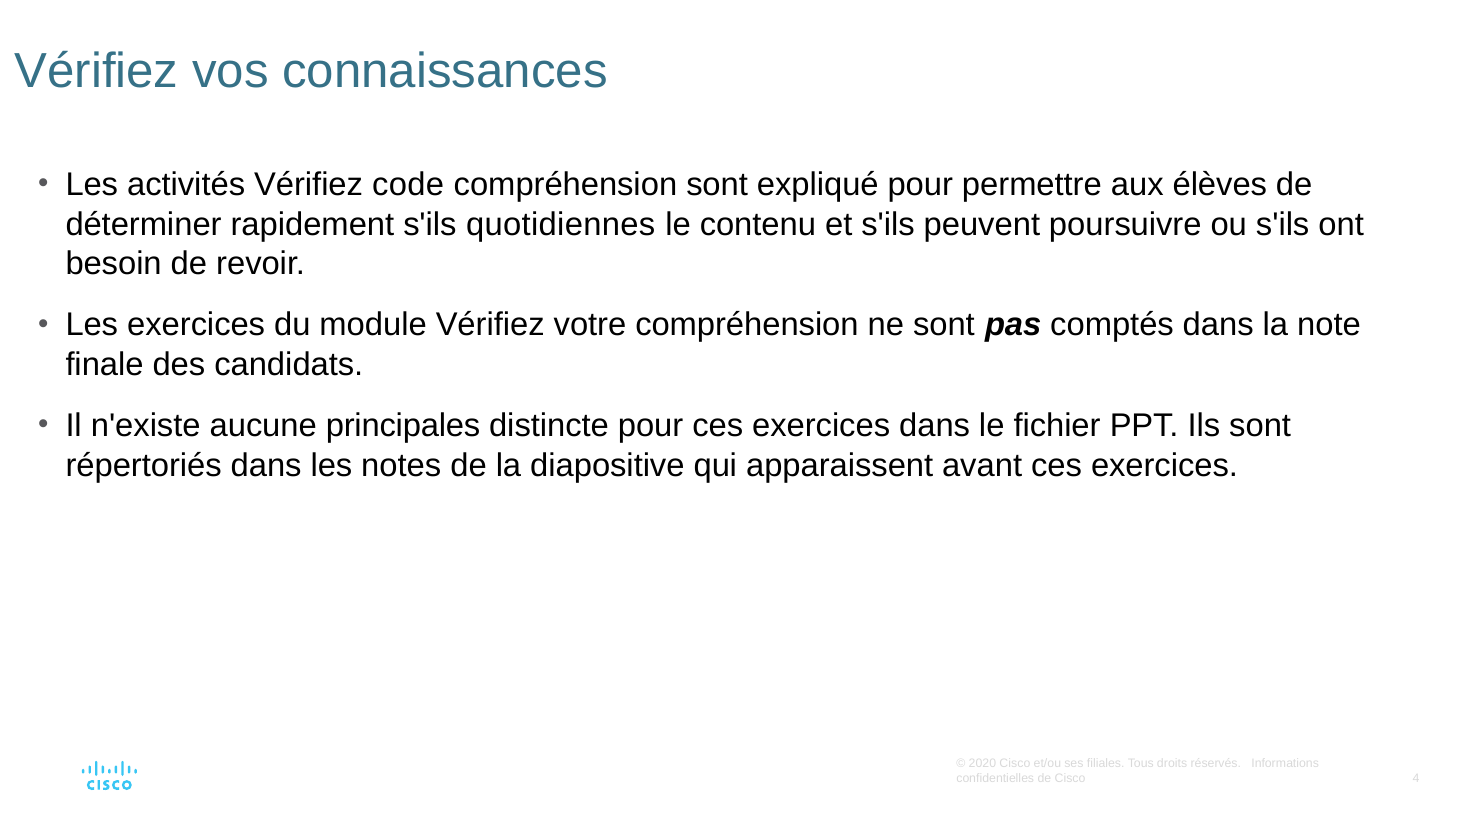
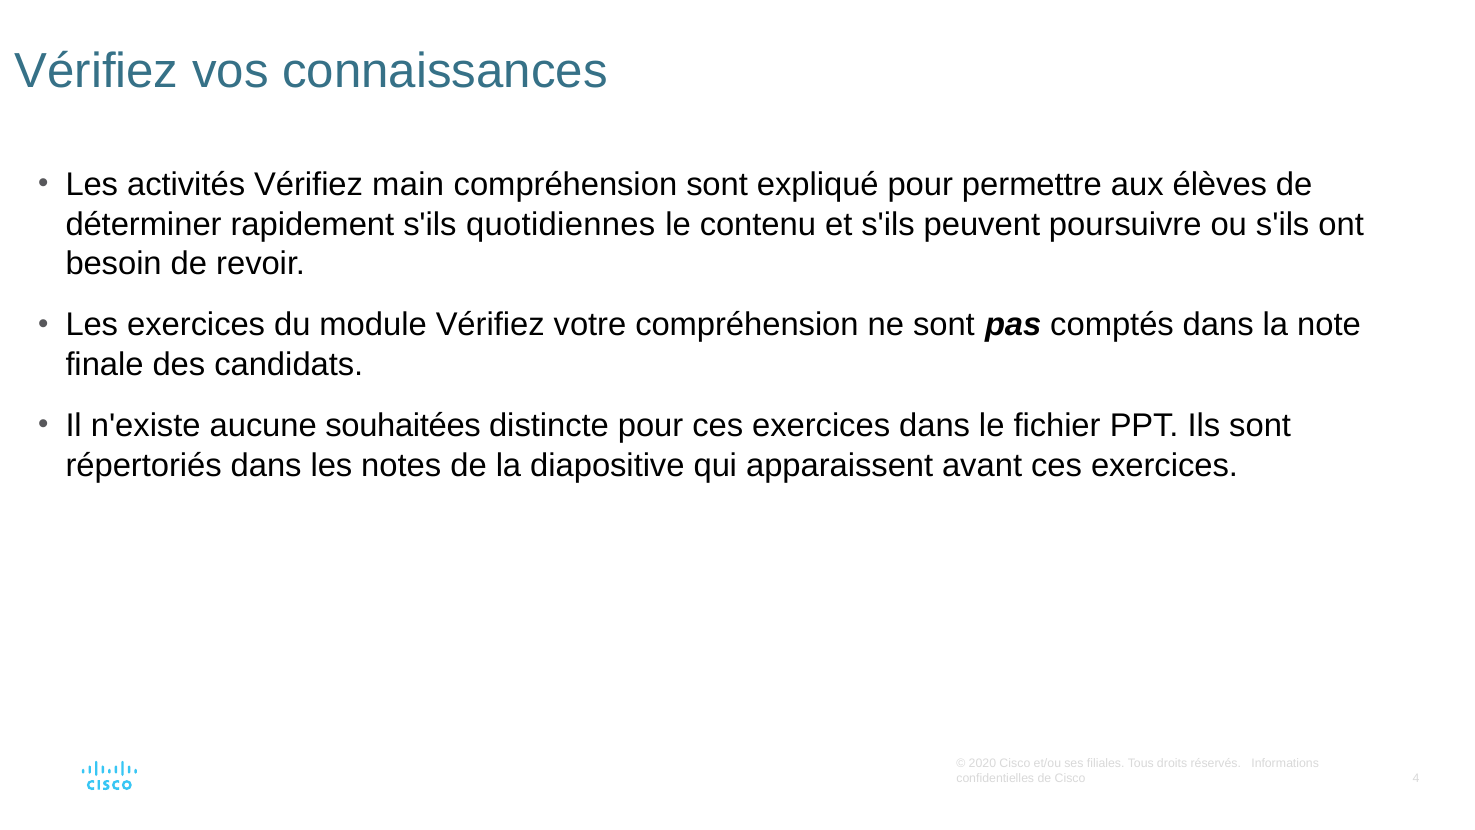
code: code -> main (408, 185)
principales: principales -> souhaitées (403, 426)
